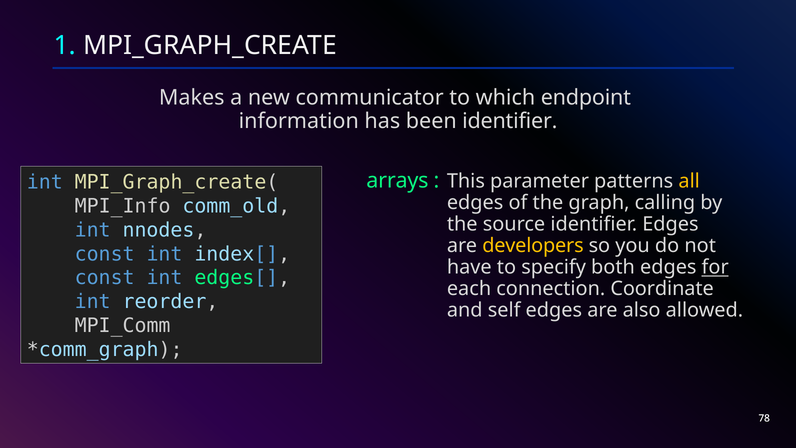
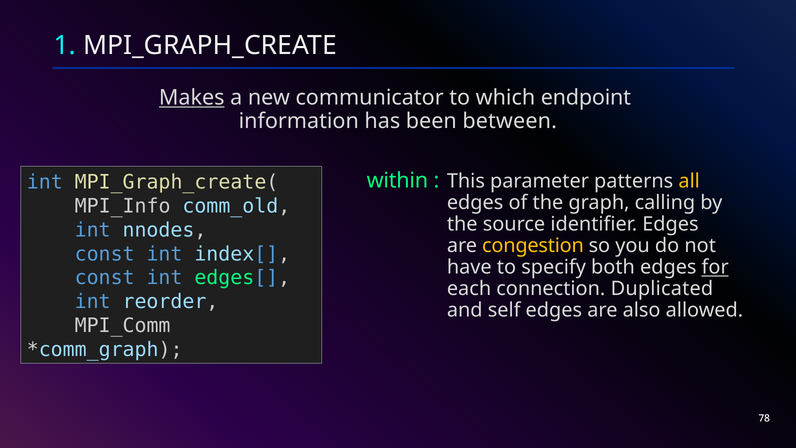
Makes underline: none -> present (192, 98)
been identifier: identifier -> between (510, 121)
arrays: arrays -> within (397, 180)
developers: developers -> congestion (533, 246)
Coordinate: Coordinate -> Duplicated (662, 289)
